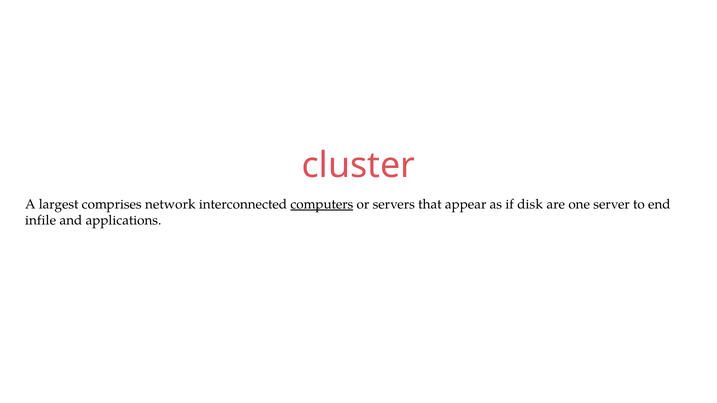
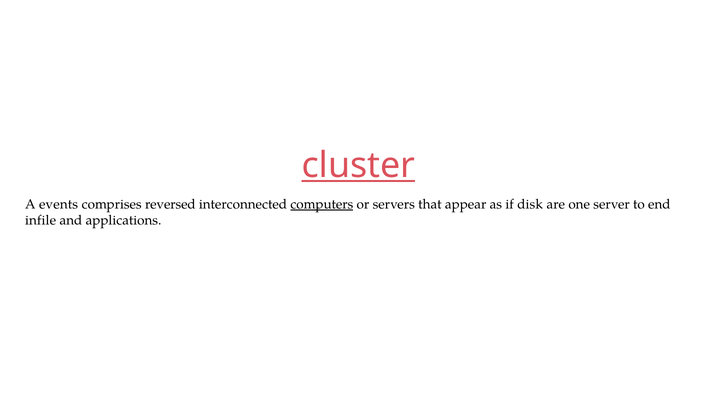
cluster underline: none -> present (358, 166)
largest: largest -> events (59, 204)
network: network -> reversed (170, 204)
